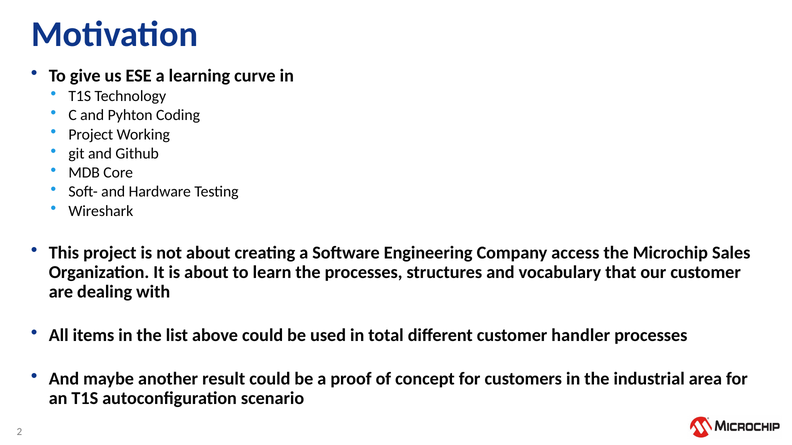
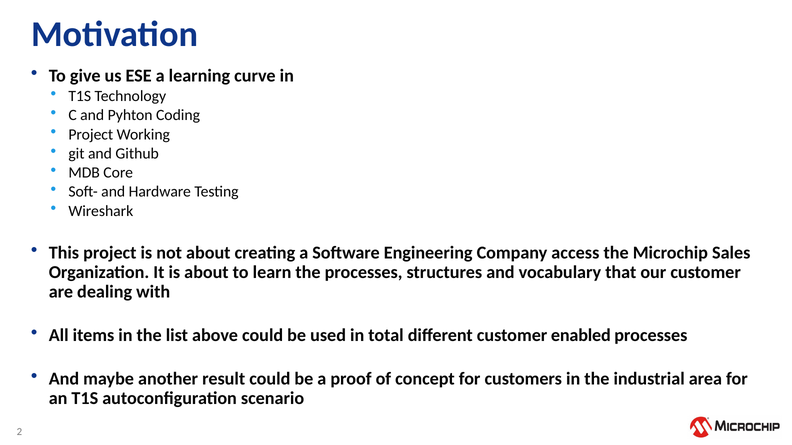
handler: handler -> enabled (581, 336)
